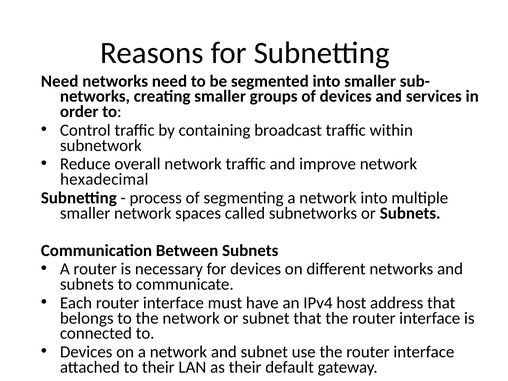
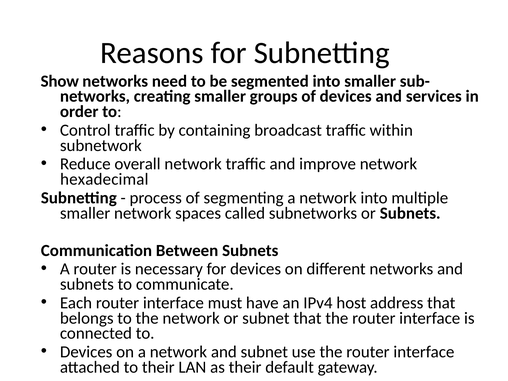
Need: Need -> Show (60, 81)
